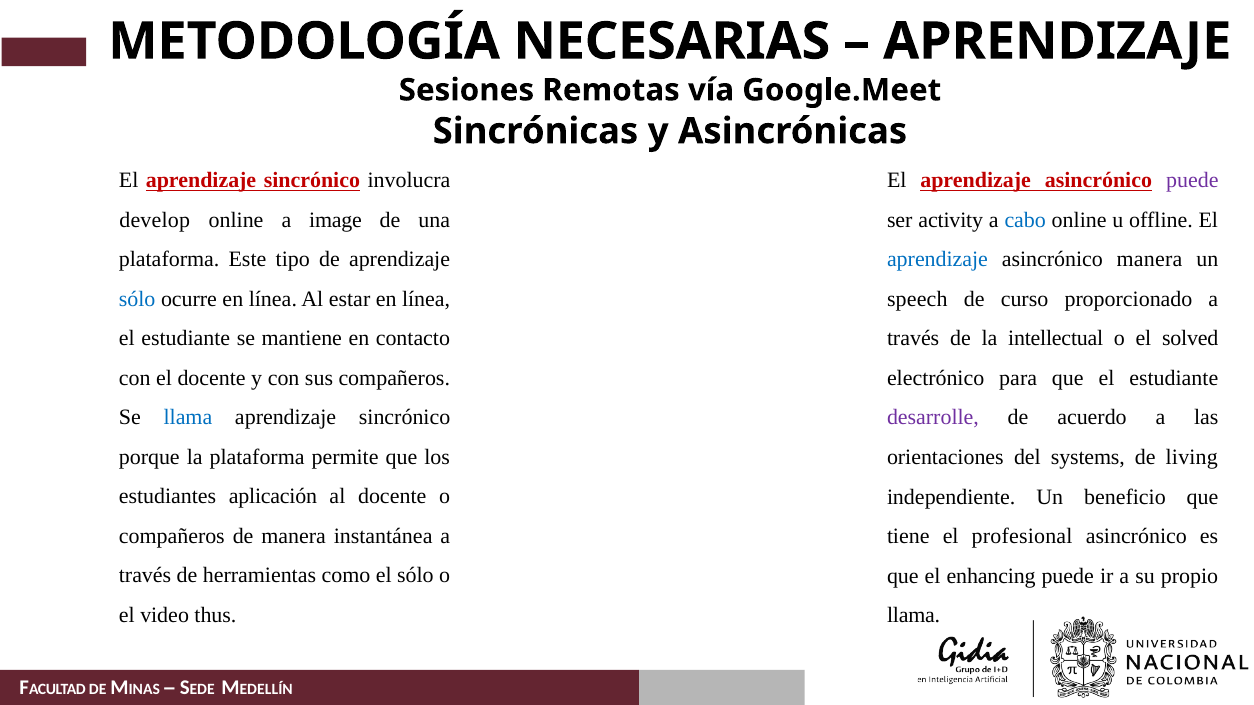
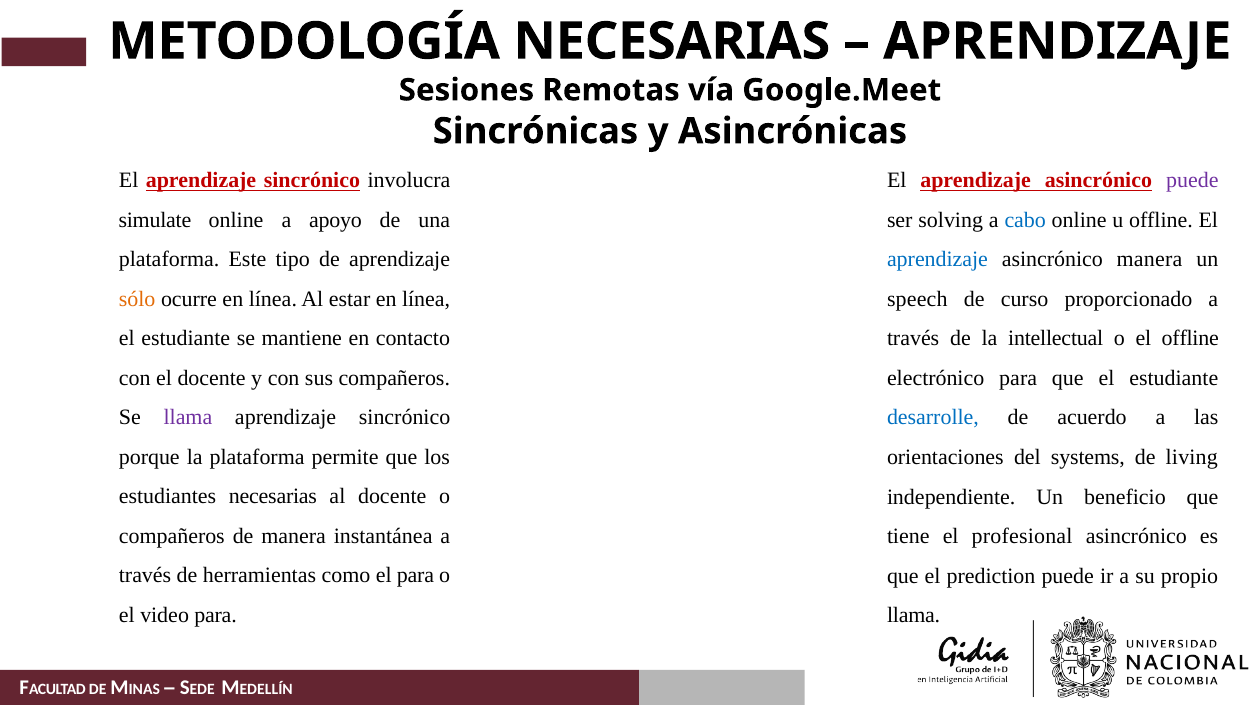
develop: develop -> simulate (155, 220)
image: image -> apoyo (336, 220)
activity: activity -> solving (951, 220)
sólo colour: blue -> orange (137, 299)
el solved: solved -> offline (1190, 339)
llama colour: blue -> purple (188, 418)
desarrolle colour: purple -> blue (933, 418)
estudiantes aplicación: aplicación -> necesarias (273, 497)
el sólo: sólo -> para (415, 576)
enhancing: enhancing -> prediction (991, 576)
video thus: thus -> para (216, 616)
